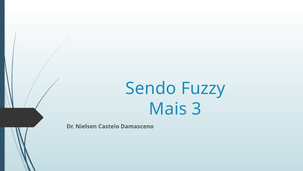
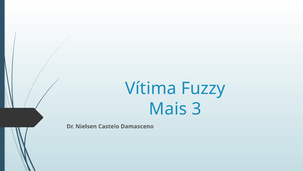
Sendo: Sendo -> Vítima (151, 88)
